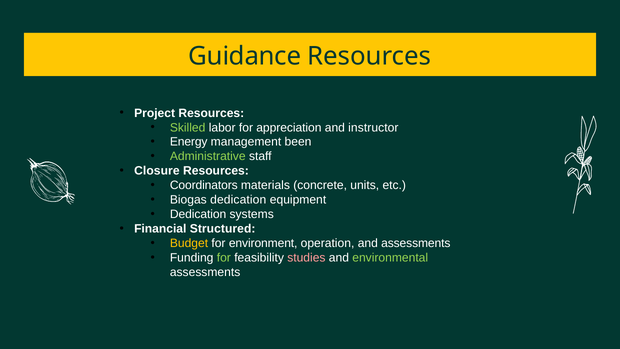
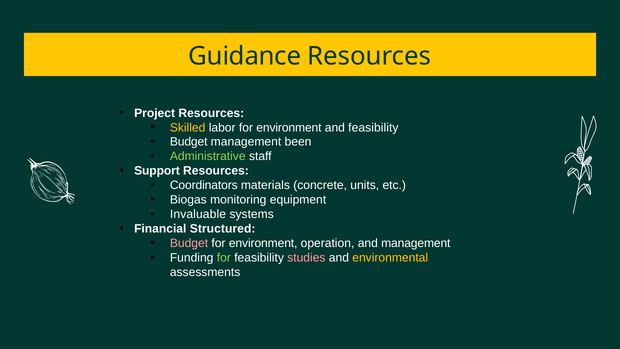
Skilled colour: light green -> yellow (188, 127)
labor for appreciation: appreciation -> environment (289, 127)
and instructor: instructor -> feasibility (373, 127)
Energy: Energy -> Budget (189, 142)
Closure: Closure -> Support (157, 171)
Biogas dedication: dedication -> monitoring (238, 200)
Dedication: Dedication -> Invaluable (198, 214)
Budget colour: yellow -> pink (189, 243)
and assessments: assessments -> management (416, 243)
environmental colour: light green -> yellow (390, 258)
